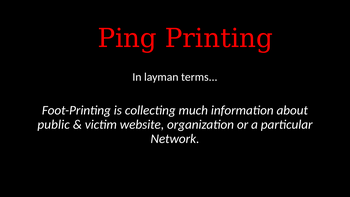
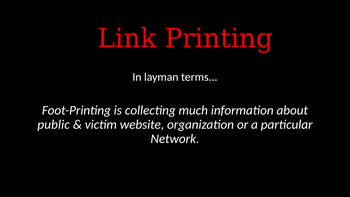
Ping: Ping -> Link (127, 39)
